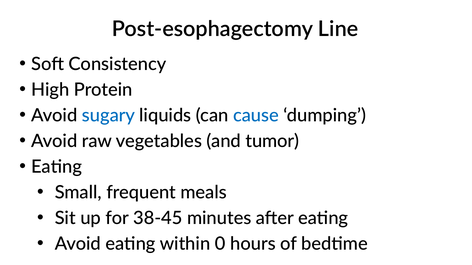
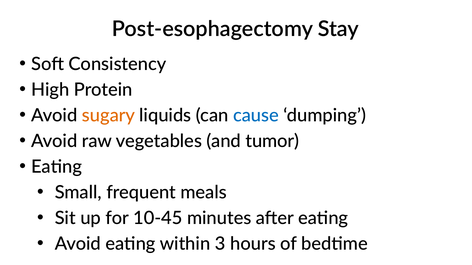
Line: Line -> Stay (338, 29)
sugary colour: blue -> orange (109, 116)
38-45: 38-45 -> 10-45 (158, 219)
0: 0 -> 3 (220, 244)
